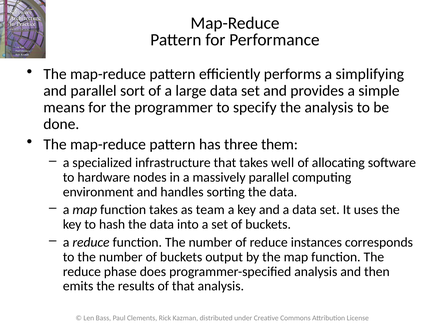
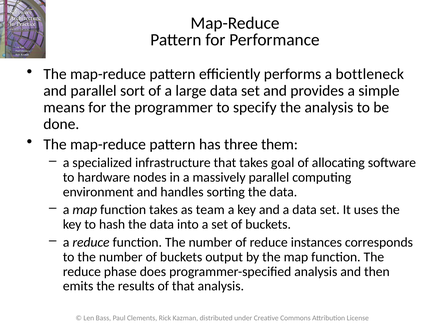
simplifying: simplifying -> bottleneck (370, 74)
well: well -> goal (283, 163)
